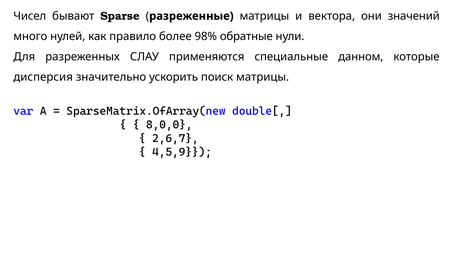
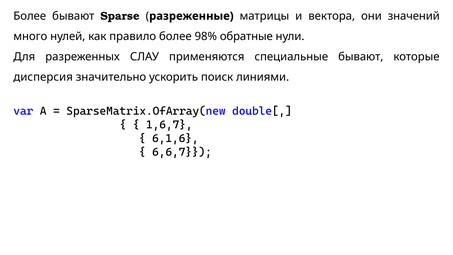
Чисел: Чисел -> Более (30, 16)
специальные данном: данном -> бывают (361, 57)
поиск матрицы: матрицы -> линиями (263, 77)
8,0,0: 8,0,0 -> 1,6,7 (169, 125)
2,6,7: 2,6,7 -> 6,1,6 (175, 138)
4,5,9: 4,5,9 -> 6,6,7 (182, 152)
